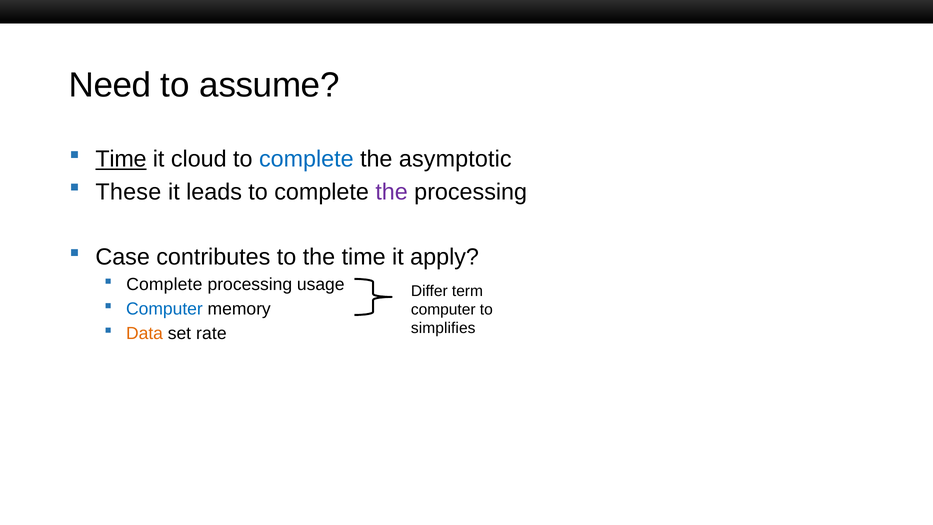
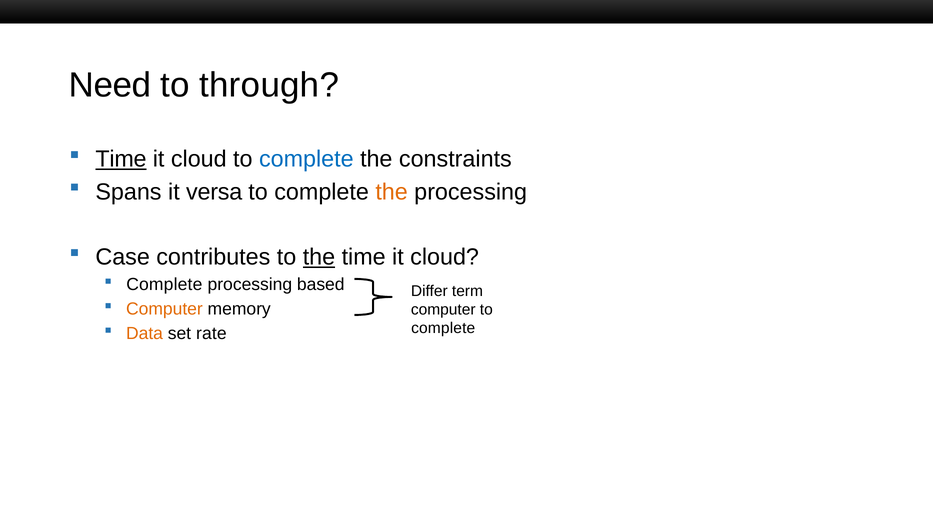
assume: assume -> through (269, 85)
asymptotic: asymptotic -> constraints (455, 159)
These: These -> Spans (128, 192)
leads: leads -> versa (214, 192)
the colour: purple -> orange (392, 192)
the underline: none -> present (319, 257)
apply: apply -> cloud (445, 257)
usage: usage -> based (321, 285)
Computer colour: blue -> orange (164, 309)
simplifies: simplifies -> complete (443, 328)
